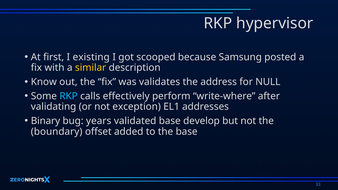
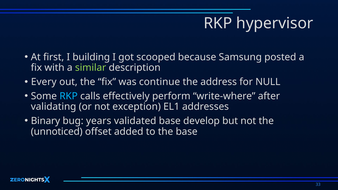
existing: existing -> building (91, 57)
similar colour: yellow -> light green (91, 68)
Know: Know -> Every (44, 82)
validates: validates -> continue (160, 82)
boundary: boundary -> unnoticed (57, 132)
